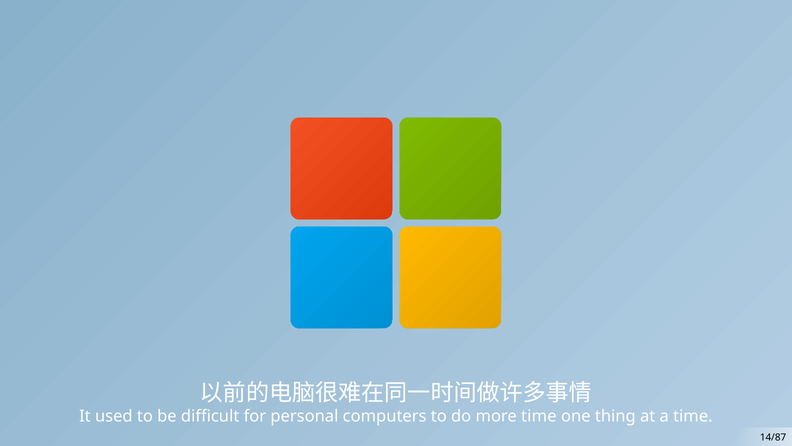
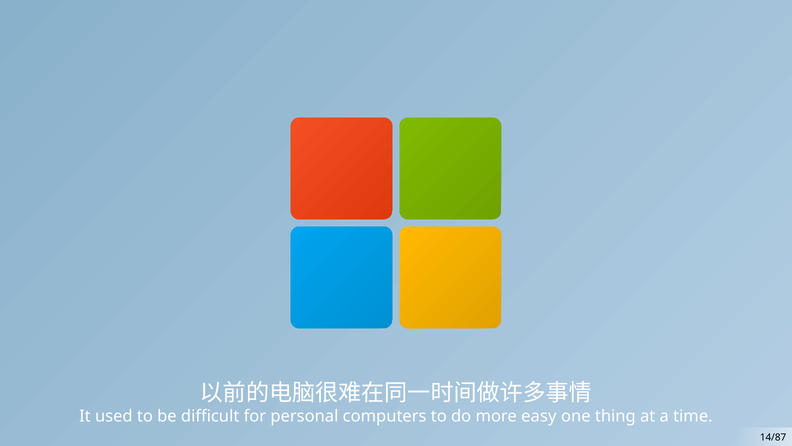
more time: time -> easy (539, 416)
